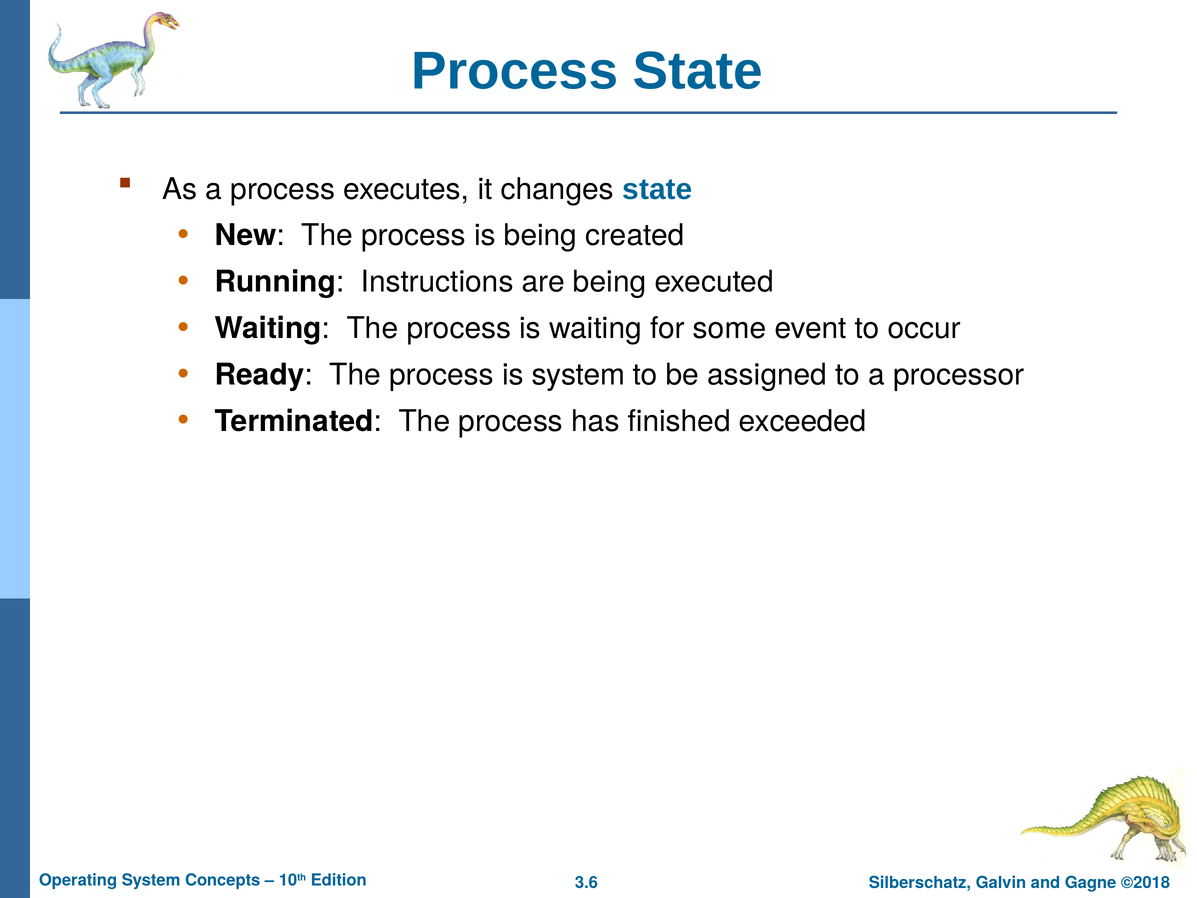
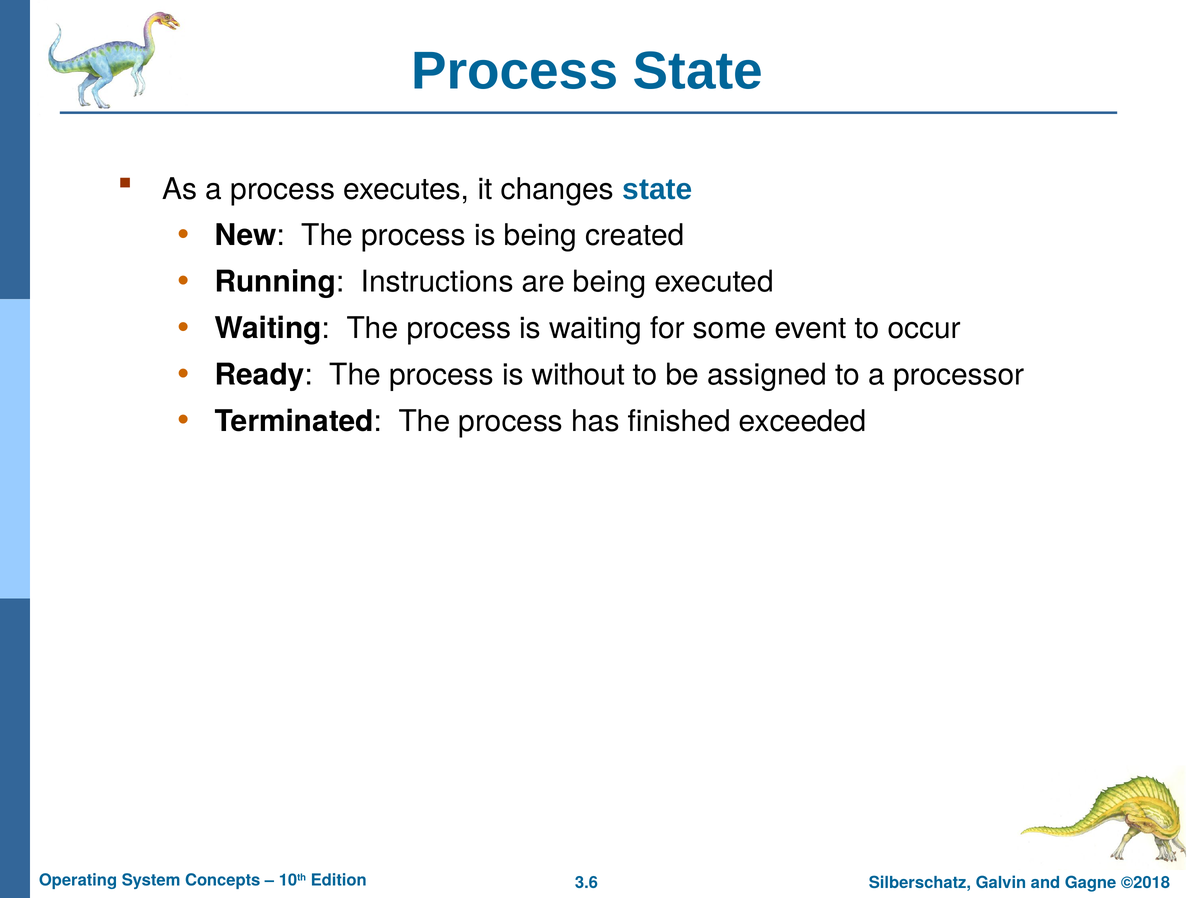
is system: system -> without (578, 375)
